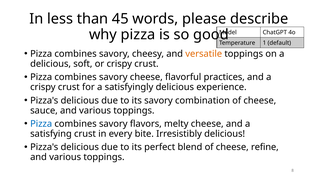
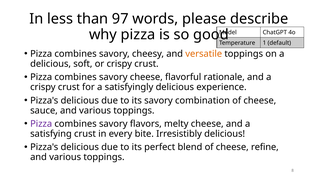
45: 45 -> 97 (120, 19)
practices: practices -> rationale (224, 77)
Pizza colour: blue -> purple (41, 124)
